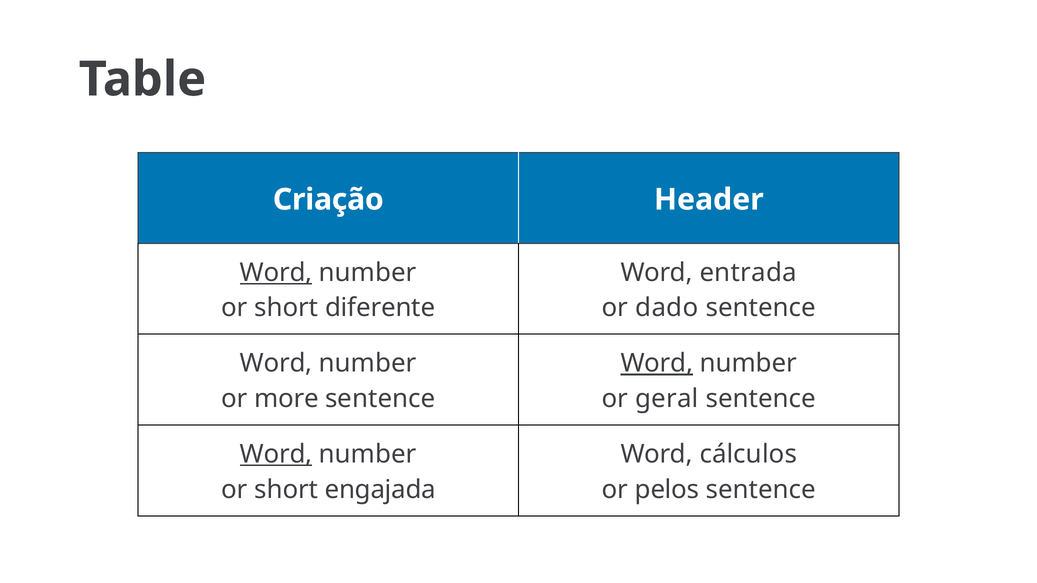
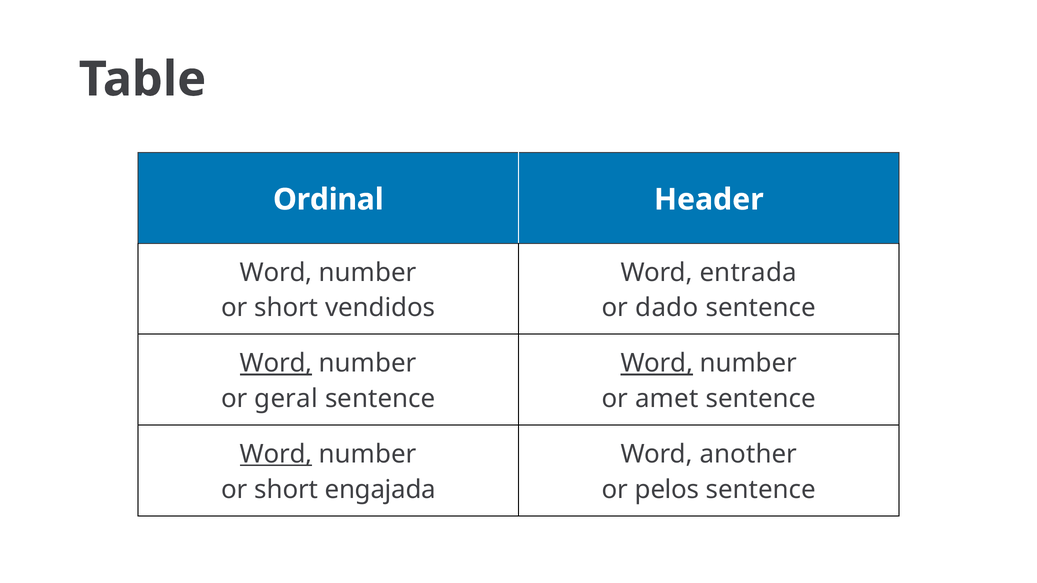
Criação: Criação -> Ordinal (328, 200)
Word underline: present -> none (276, 273)
diferente: diferente -> vendidos (380, 308)
Word underline: none -> present (276, 364)
more: more -> geral (286, 399)
geral: geral -> amet (667, 399)
cálculos: cálculos -> another (748, 454)
